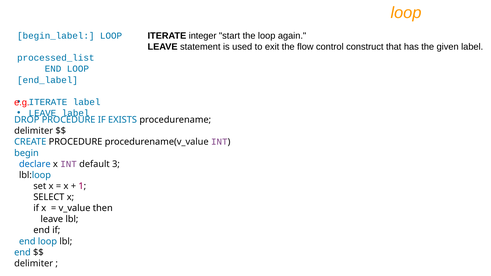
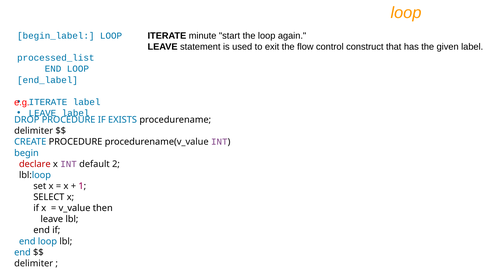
integer: integer -> minute (203, 36)
declare colour: blue -> red (35, 164)
3: 3 -> 2 (116, 164)
